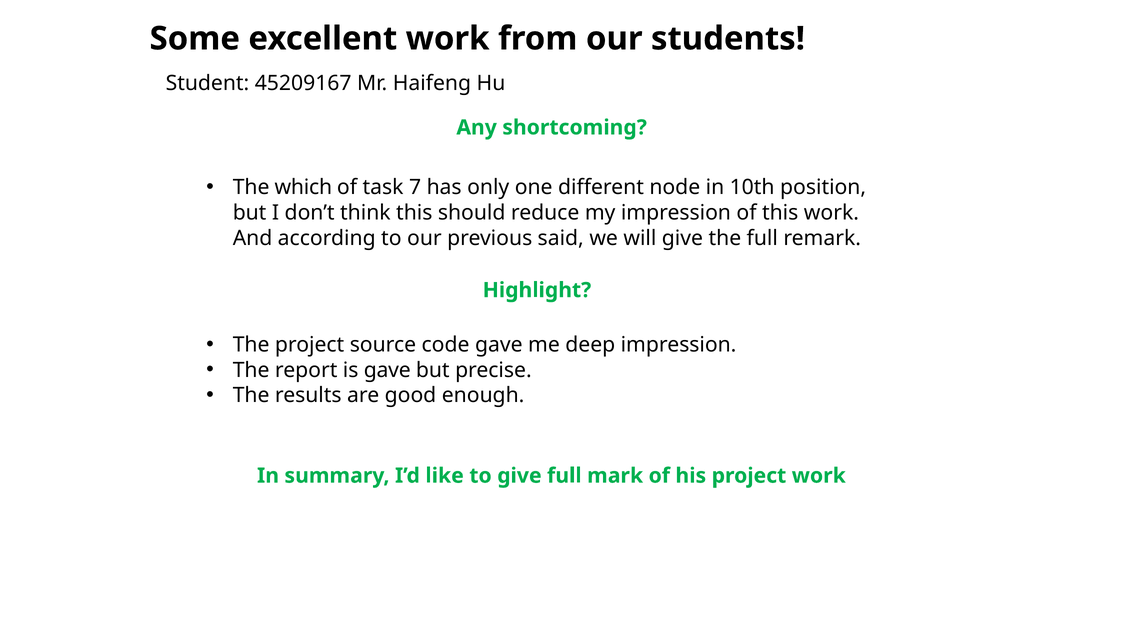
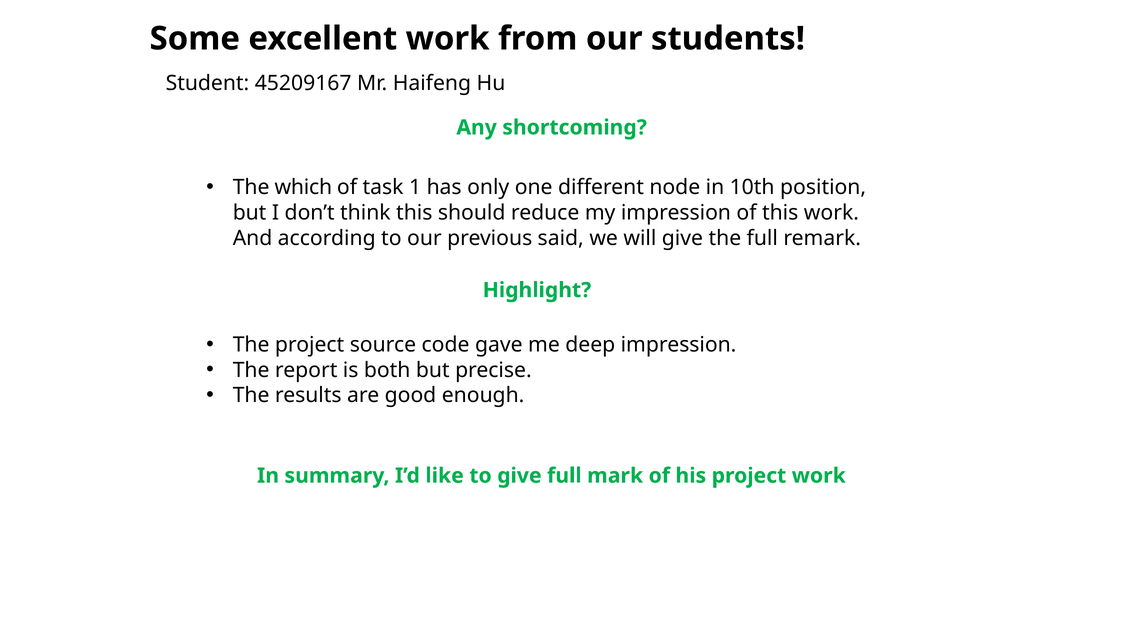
7: 7 -> 1 (415, 187)
is gave: gave -> both (387, 370)
